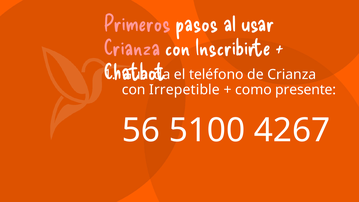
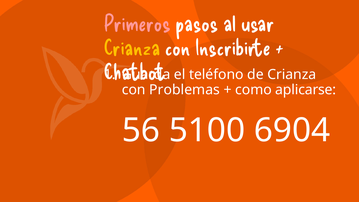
Crianza colour: pink -> yellow (132, 48)
Irrepetible: Irrepetible -> Problemas (185, 90)
presente: presente -> aplicarse (306, 90)
4267: 4267 -> 6904 (292, 130)
